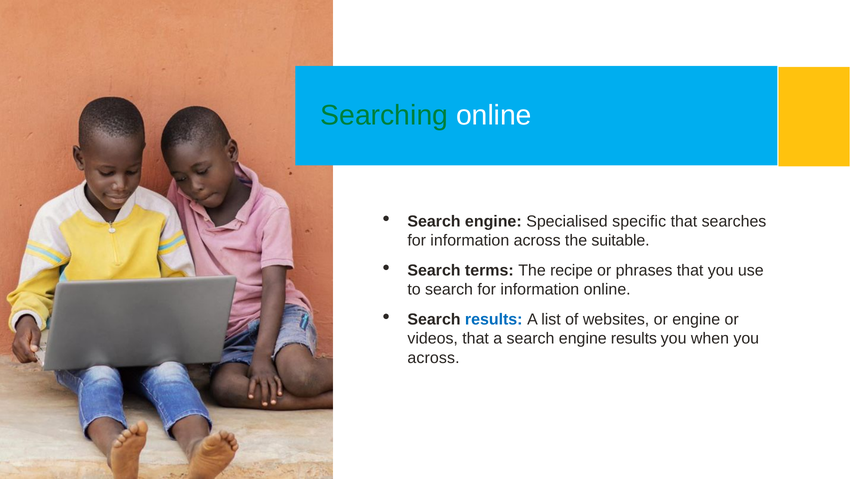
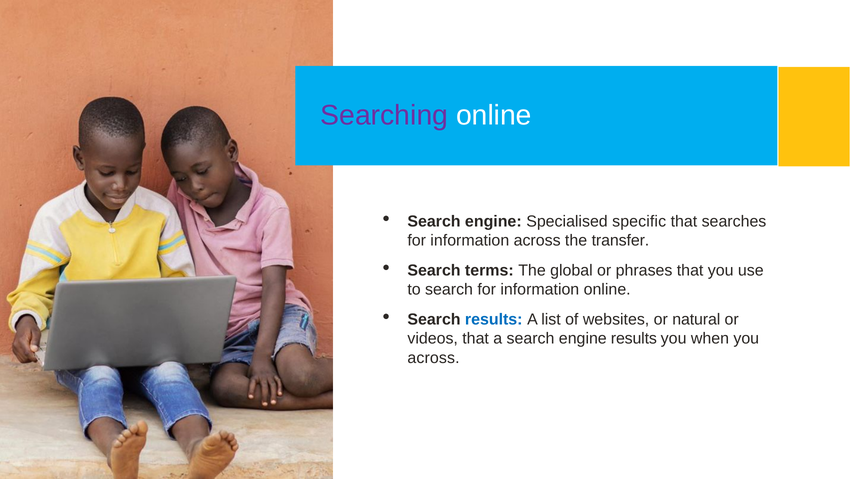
Searching colour: green -> purple (384, 115)
suitable: suitable -> transfer (620, 241)
recipe: recipe -> global (571, 270)
or engine: engine -> natural (696, 319)
